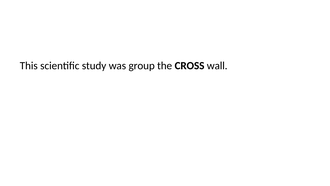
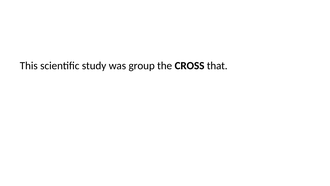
wall: wall -> that (217, 66)
